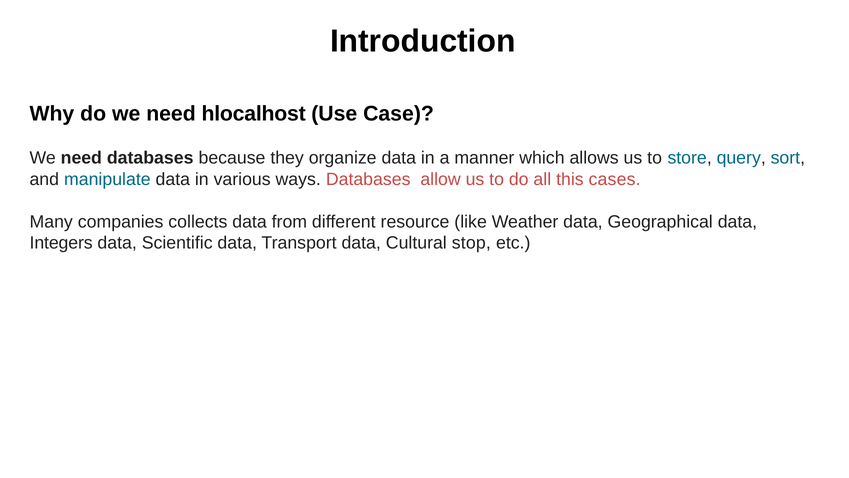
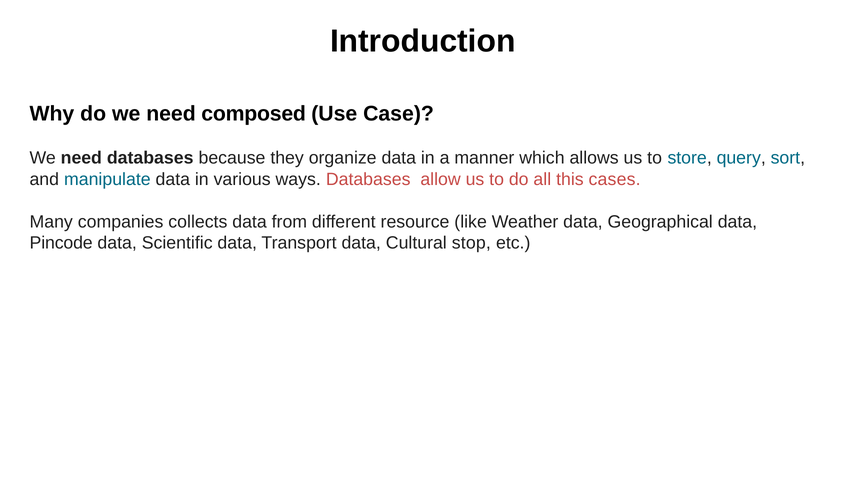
hlocalhost: hlocalhost -> composed (254, 114)
Integers: Integers -> Pincode (61, 243)
